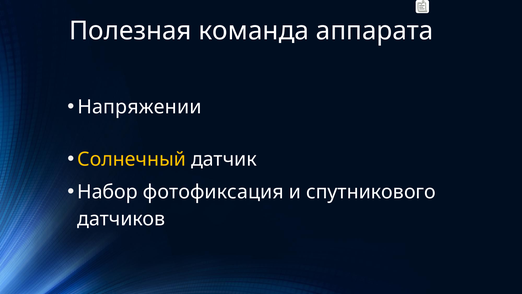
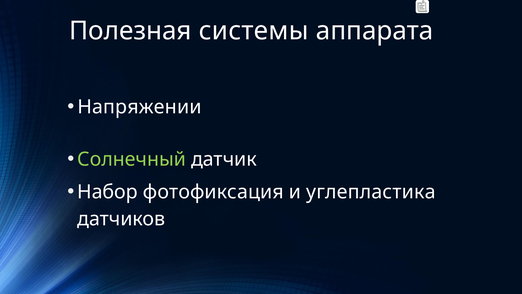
команда: команда -> системы (254, 31)
Солнечный colour: yellow -> light green (132, 159)
спутникового: спутникового -> углепластика (371, 192)
